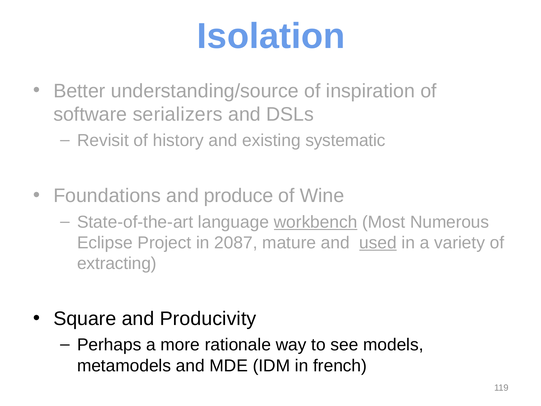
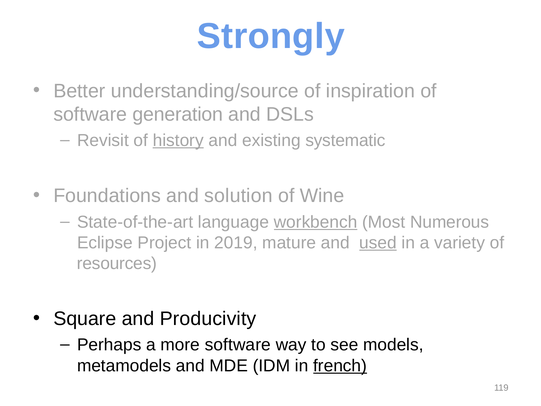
Isolation: Isolation -> Strongly (271, 36)
serializers: serializers -> generation (178, 114)
history underline: none -> present (178, 140)
produce: produce -> solution (238, 196)
2087: 2087 -> 2019 (236, 243)
extracting: extracting -> resources (117, 263)
more rationale: rationale -> software (238, 345)
french underline: none -> present (340, 365)
